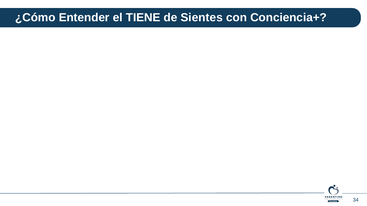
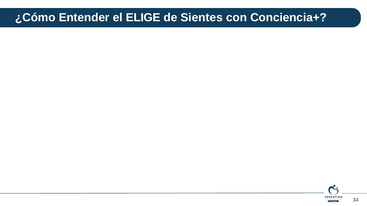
TIENE: TIENE -> ELIGE (143, 18)
